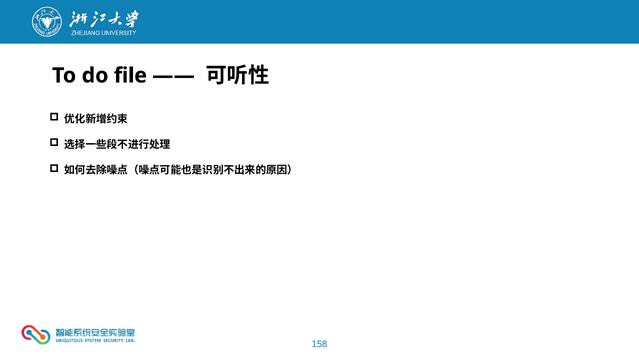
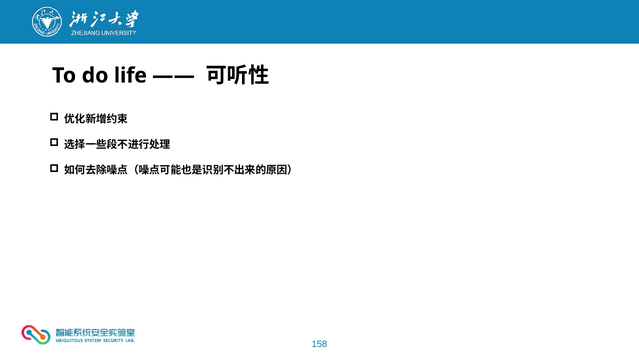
file: file -> life (130, 75)
